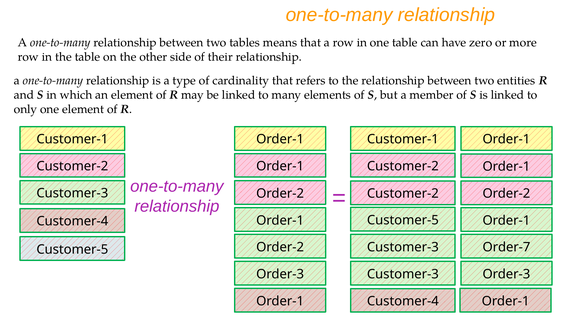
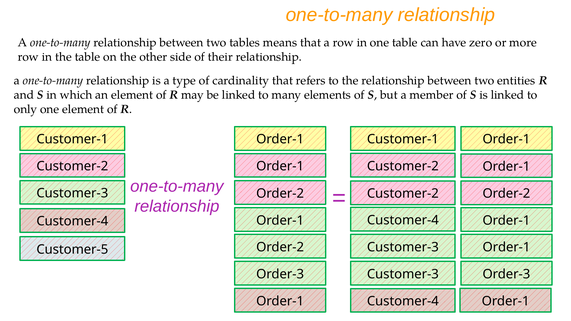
Customer-5: Customer-5 -> Customer-4 (403, 220)
Order-7: Order-7 -> Order-1 (506, 247)
